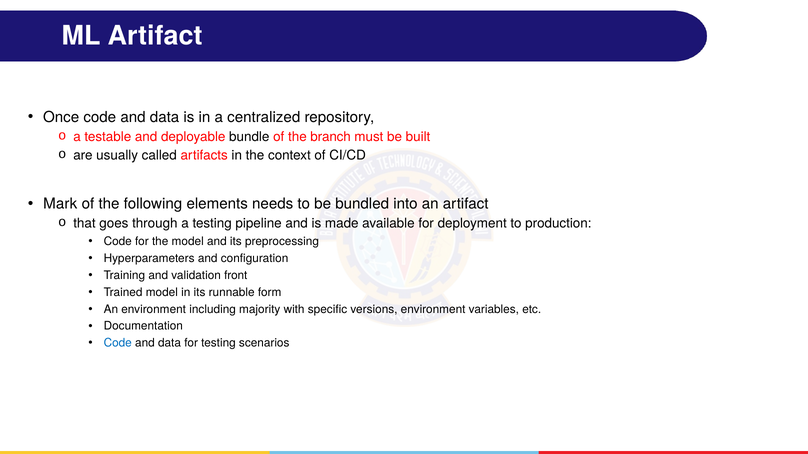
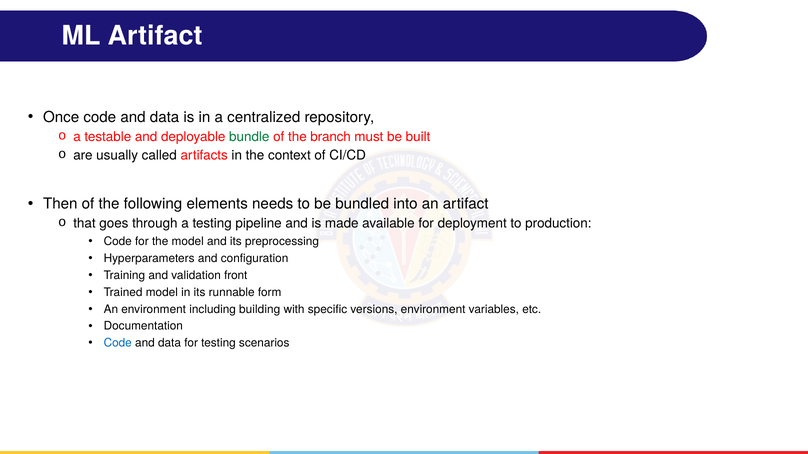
bundle colour: black -> green (249, 137)
Mark: Mark -> Then (60, 204)
majority: majority -> building (260, 309)
